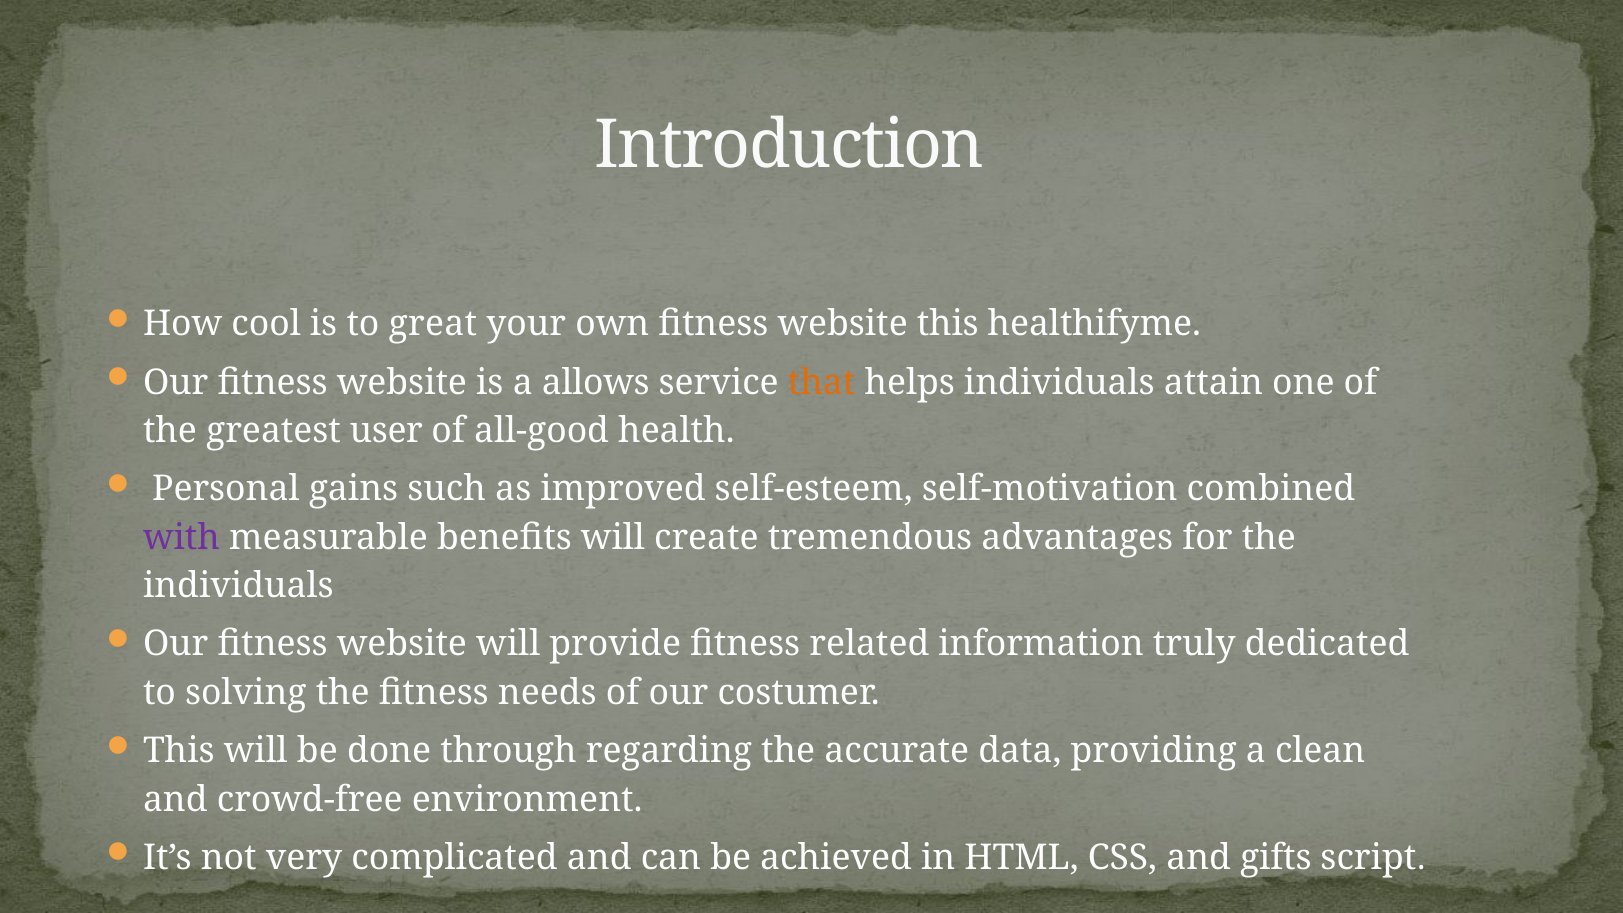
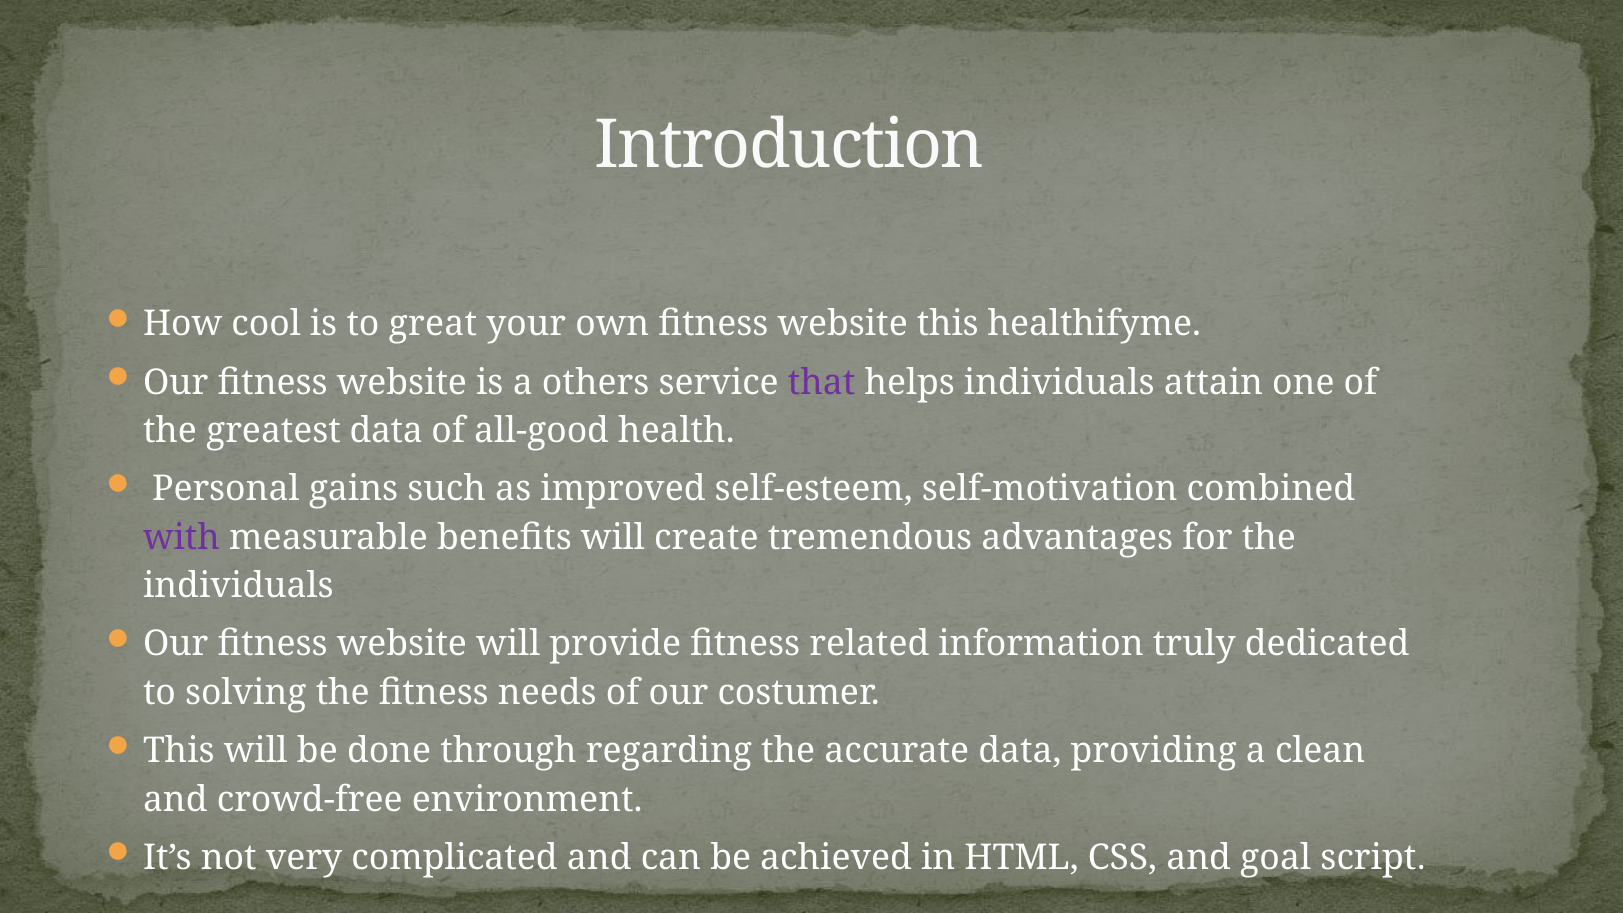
allows: allows -> others (596, 382)
that colour: orange -> purple (822, 382)
greatest user: user -> data (386, 431)
gifts: gifts -> goal (1276, 858)
